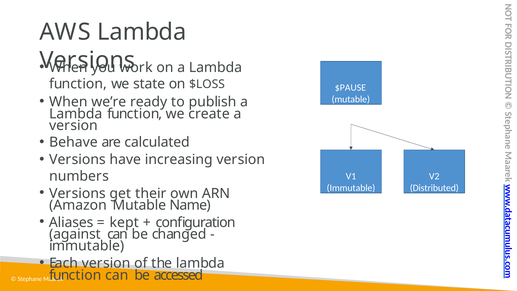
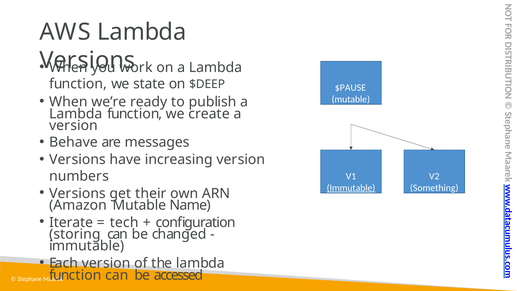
$LOSS: $LOSS -> $DEEP (207, 84)
calculated: calculated -> messages (157, 142)
Immutable underline: none -> present (351, 188)
Distributed: Distributed -> Something (434, 188)
Aliases: Aliases -> Iterate (71, 222)
kept: kept -> tech (124, 222)
against: against -> storing (75, 234)
